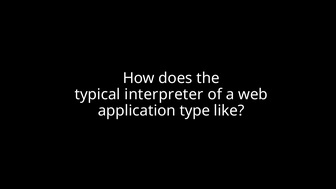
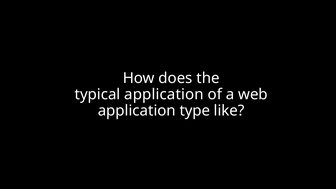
typical interpreter: interpreter -> application (164, 94)
